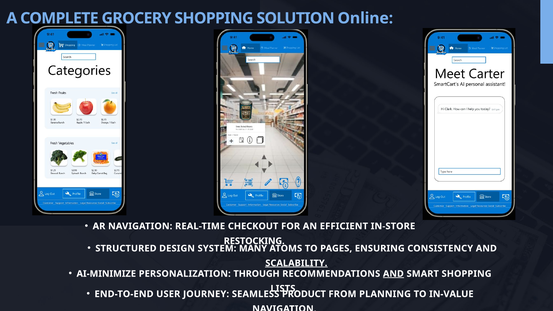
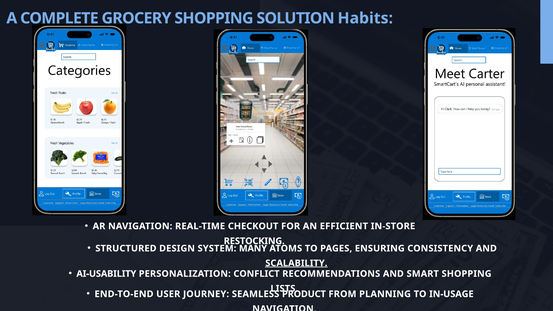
Online: Online -> Habits (365, 18)
AI-MINIMIZE: AI-MINIMIZE -> AI-USABILITY (106, 274)
THROUGH: THROUGH -> CONFLICT (256, 274)
AND underline: present -> none (393, 274)
IN-VALUE: IN-VALUE -> IN-USAGE (451, 294)
